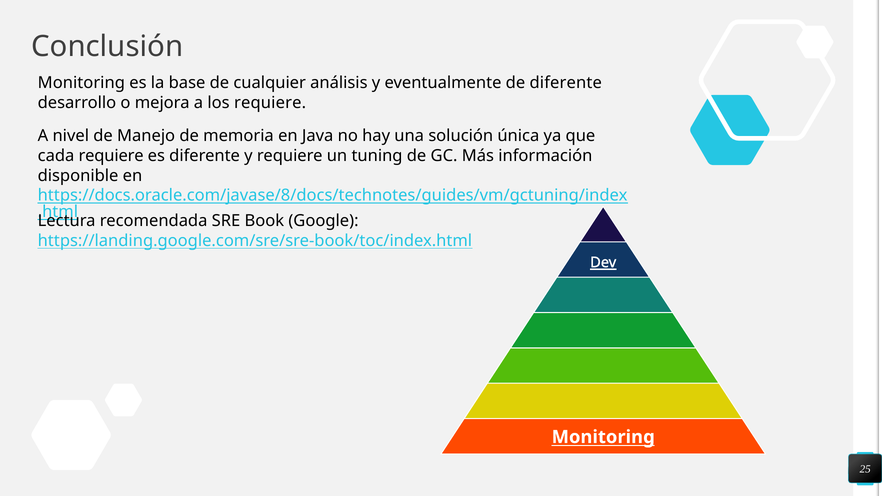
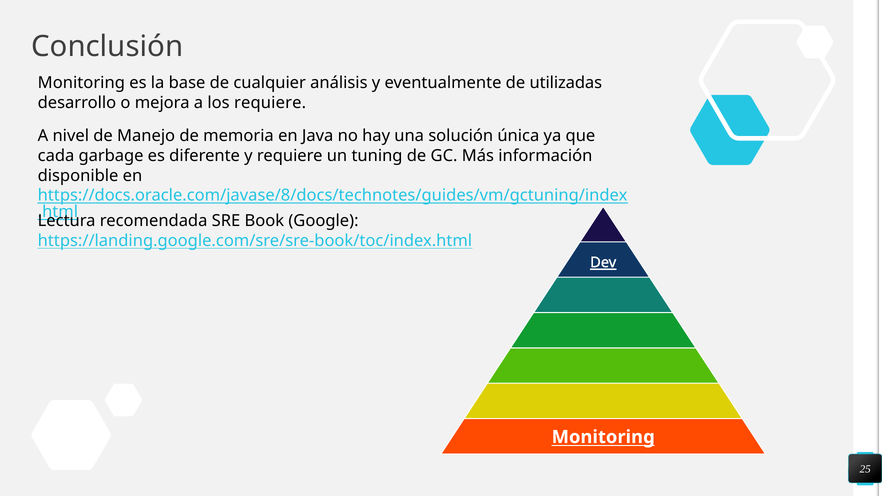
de diferente: diferente -> utilizadas (566, 83)
cada requiere: requiere -> garbage (111, 156)
